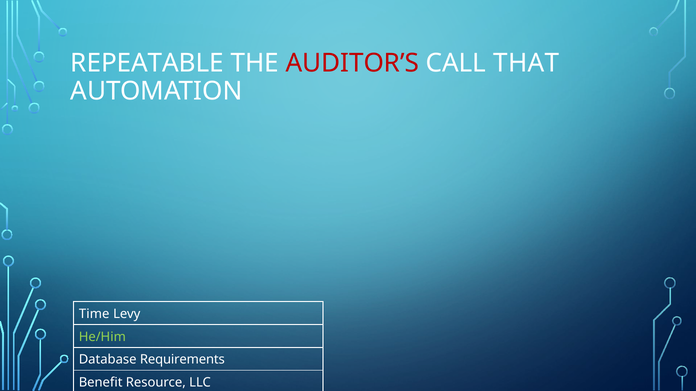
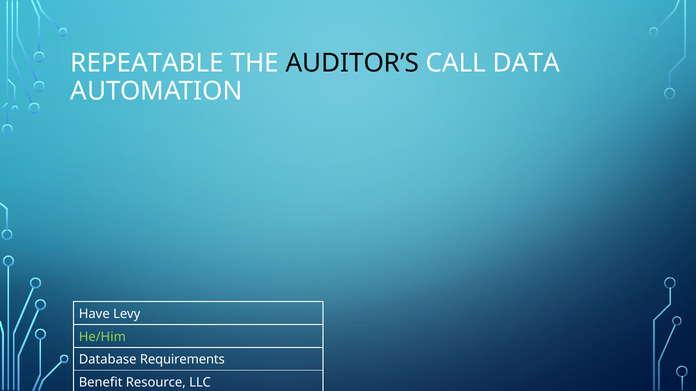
AUDITOR’S colour: red -> black (352, 63)
THAT: THAT -> DATA (526, 63)
Time: Time -> Have (94, 314)
